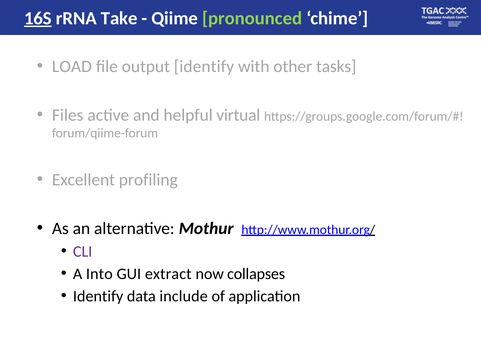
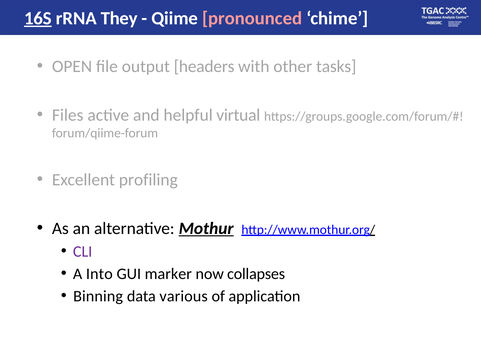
Take: Take -> They (119, 18)
pronounced colour: light green -> pink (252, 18)
LOAD: LOAD -> OPEN (72, 67)
output identify: identify -> headers (204, 67)
Mothur underline: none -> present (206, 229)
extract: extract -> marker (168, 274)
Identify: Identify -> Binning (98, 297)
include: include -> various (184, 297)
